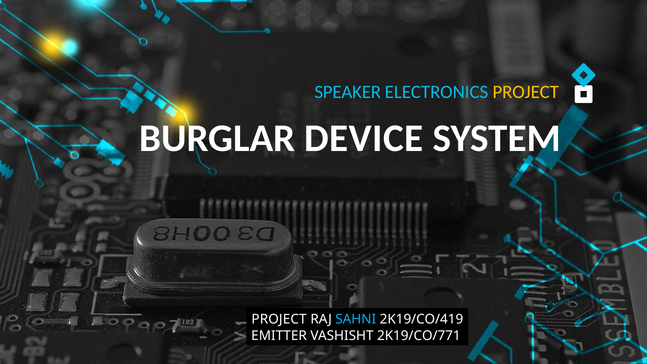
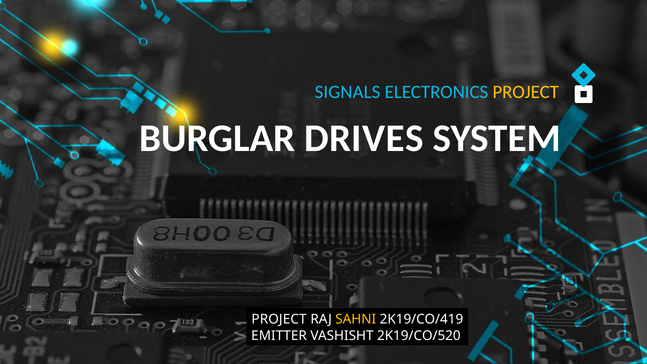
SPEAKER: SPEAKER -> SIGNALS (348, 92)
DEVICE: DEVICE -> DRIVES (364, 138)
SAHNI colour: light blue -> yellow (356, 320)
2K19/CO/771: 2K19/CO/771 -> 2K19/CO/520 (419, 336)
